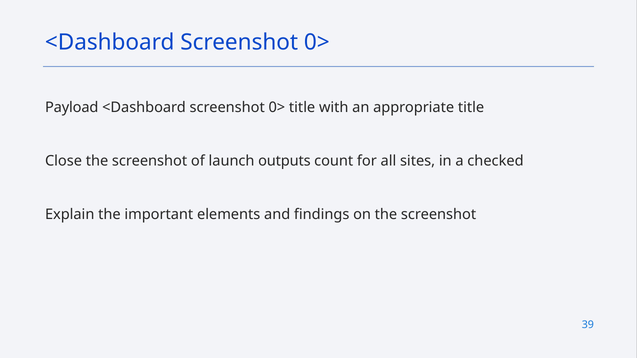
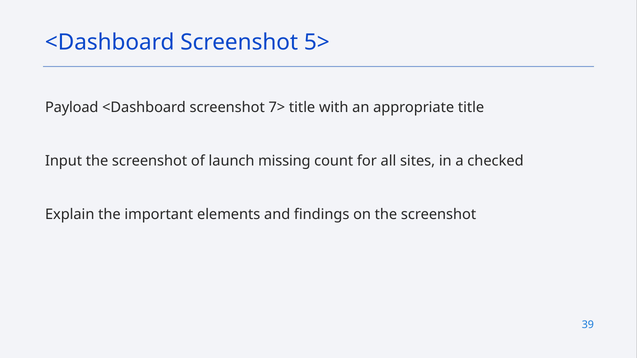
0>: 0> -> 5> (317, 43)
0>: 0> -> 7> (277, 108)
Close: Close -> Input (64, 161)
outputs: outputs -> missing (284, 161)
